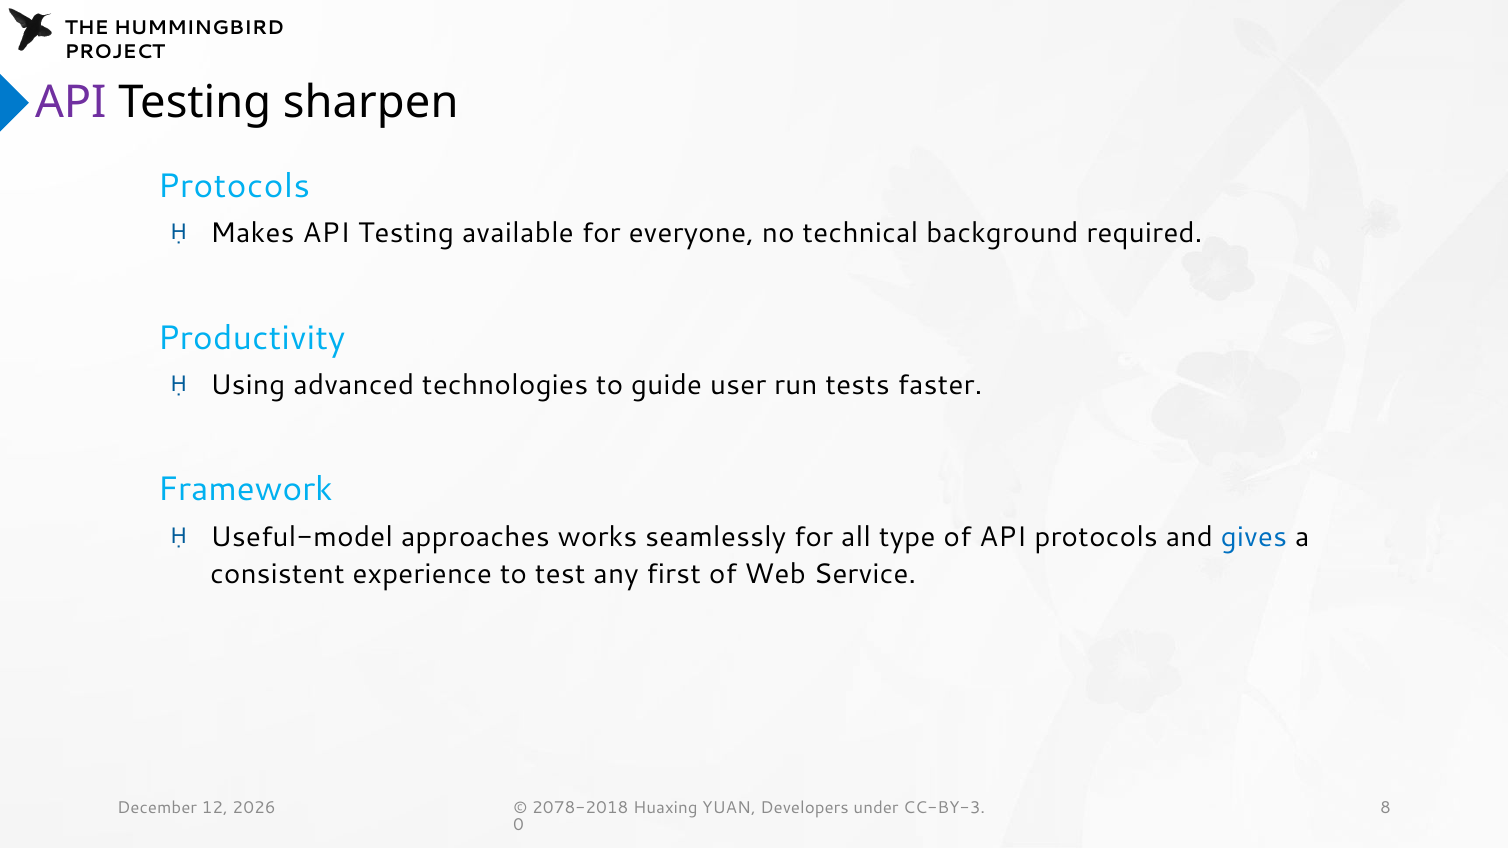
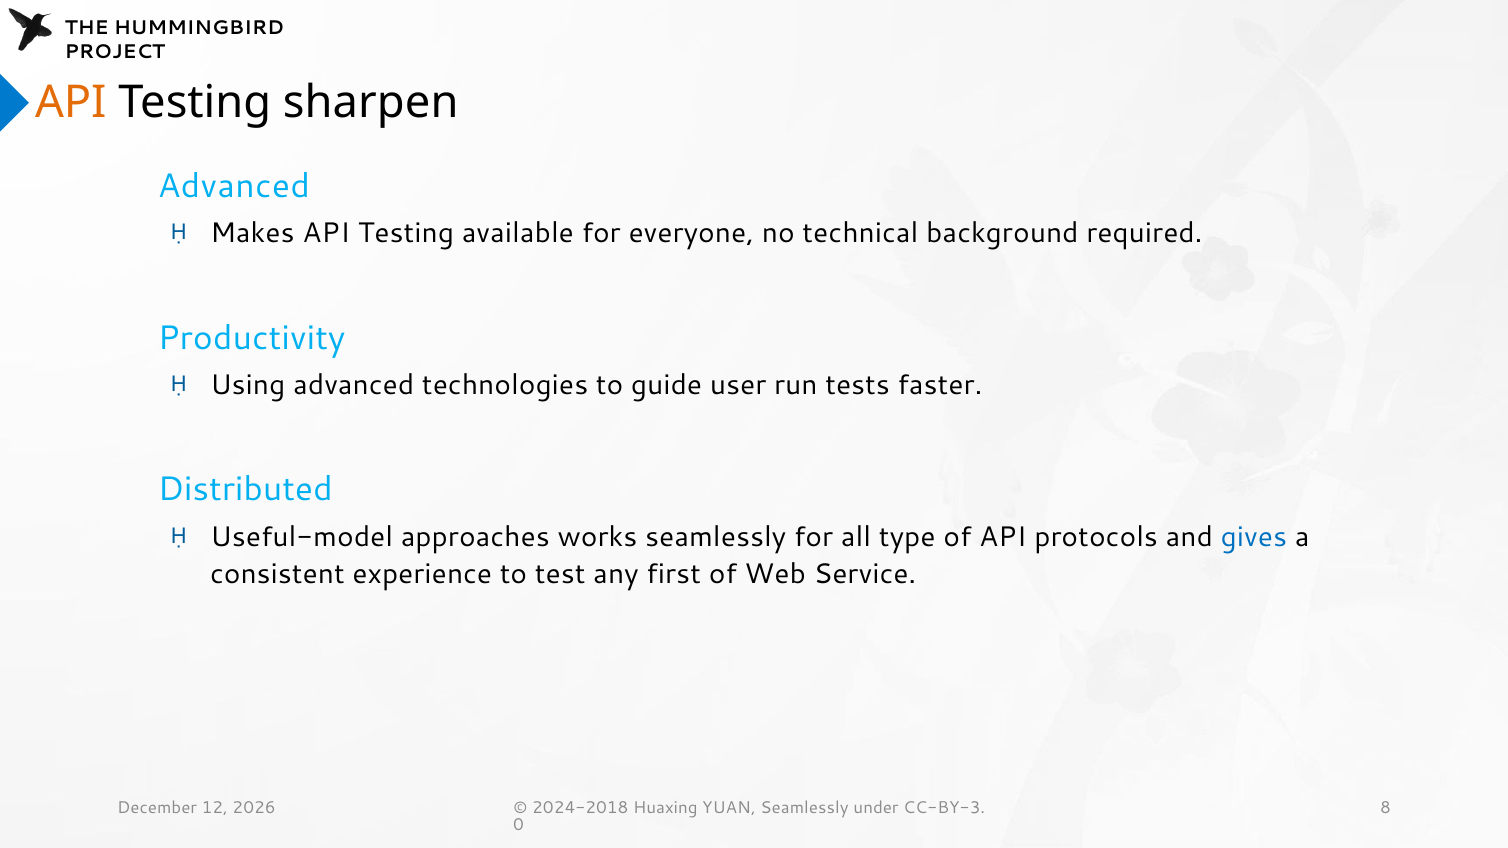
API colour: purple -> orange (71, 103)
Protocols: Protocols -> Advanced (234, 186)
Framework: Framework -> Distributed (245, 490)
2078-2018: 2078-2018 -> 2024-2018 (580, 808)
YUAN Developers: Developers -> Seamlessly (804, 808)
